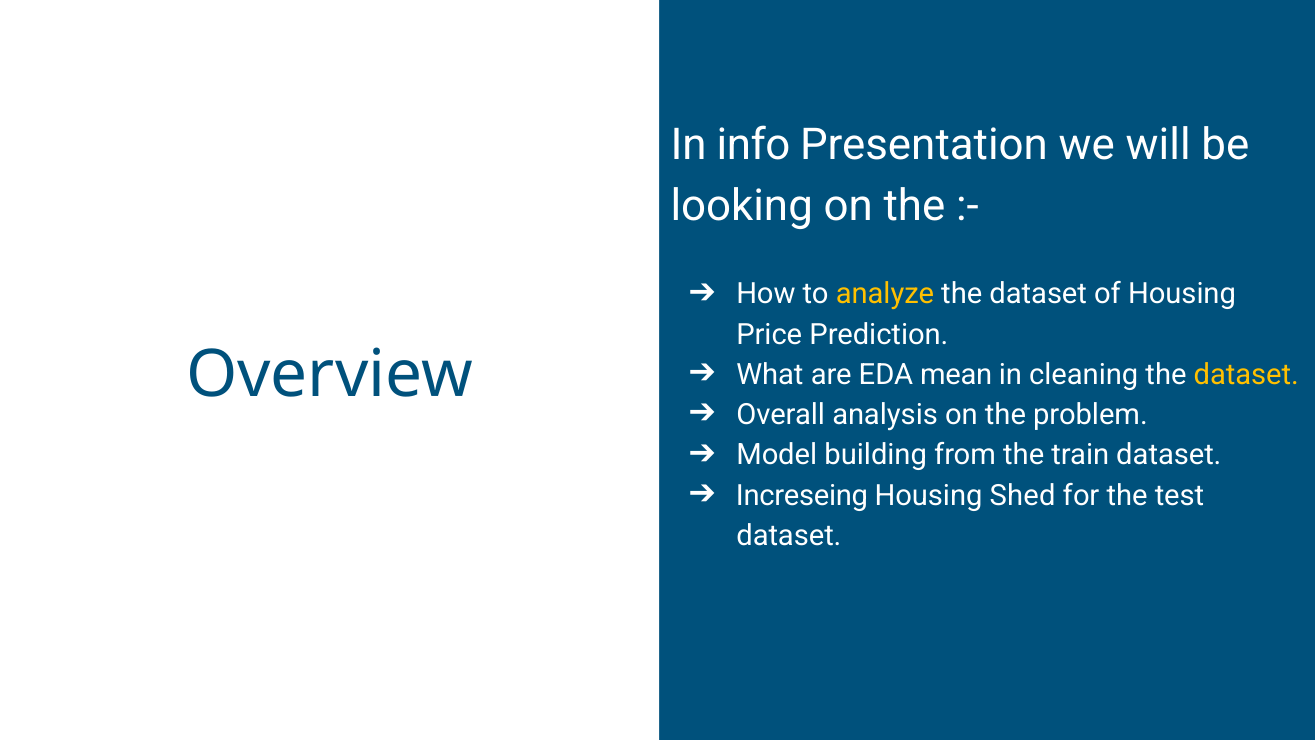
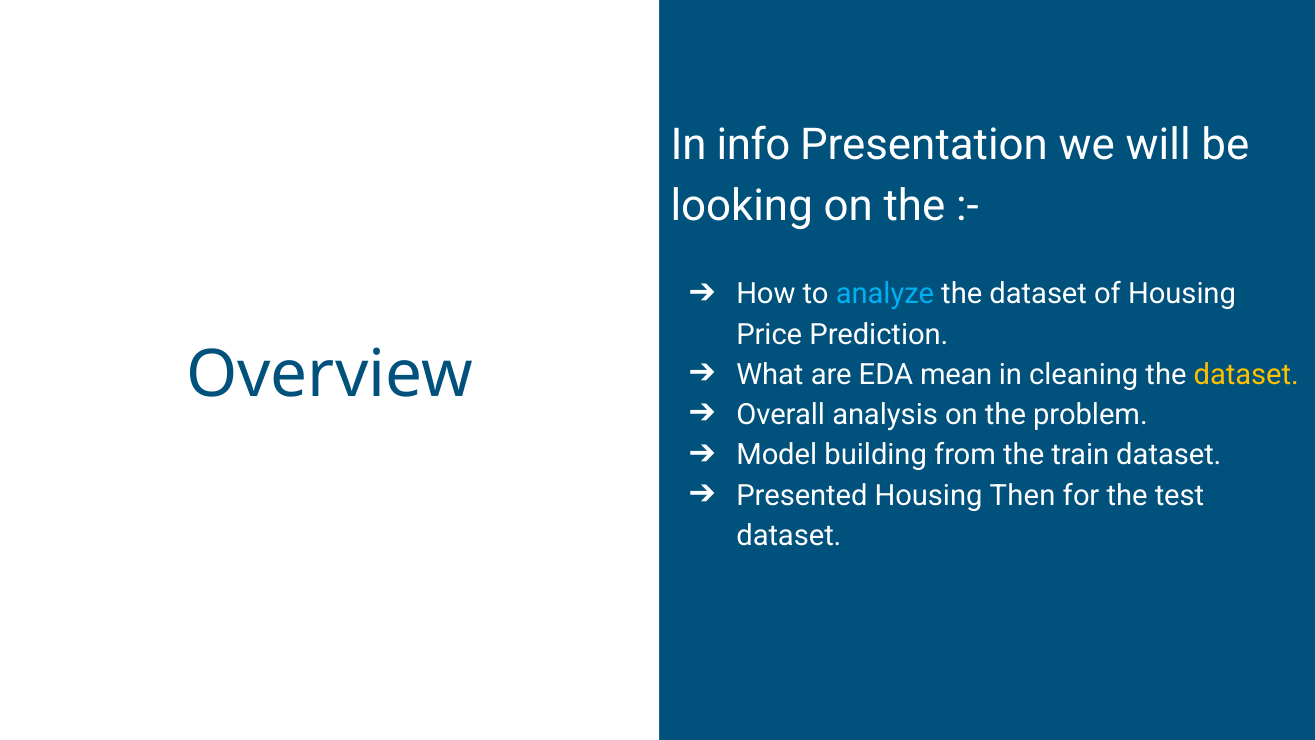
analyze colour: yellow -> light blue (885, 294)
Increseing: Increseing -> Presented (802, 495)
Shed: Shed -> Then (1023, 495)
